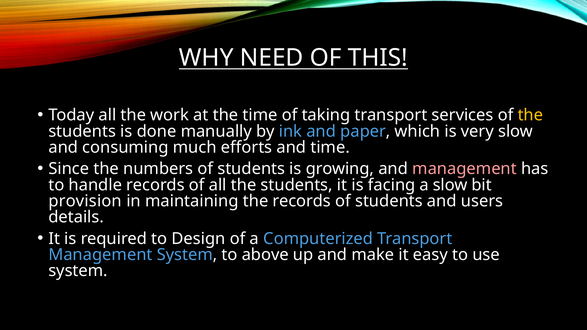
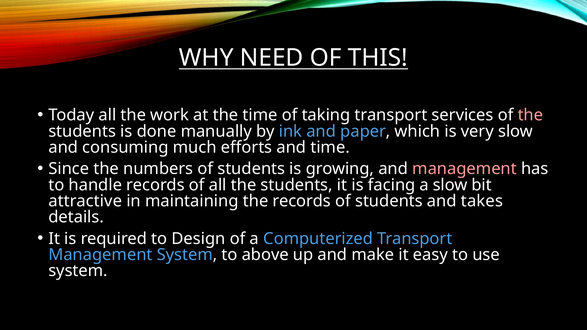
the colour: yellow -> pink (530, 115)
provision: provision -> attractive (85, 201)
users: users -> takes (482, 201)
